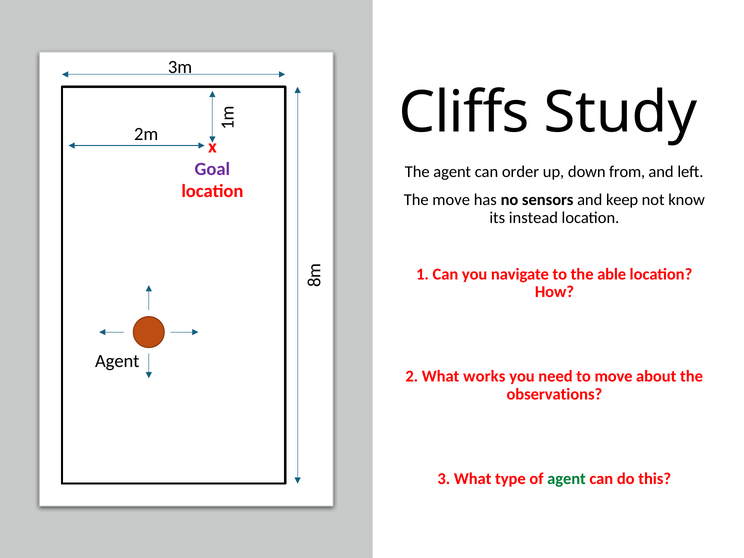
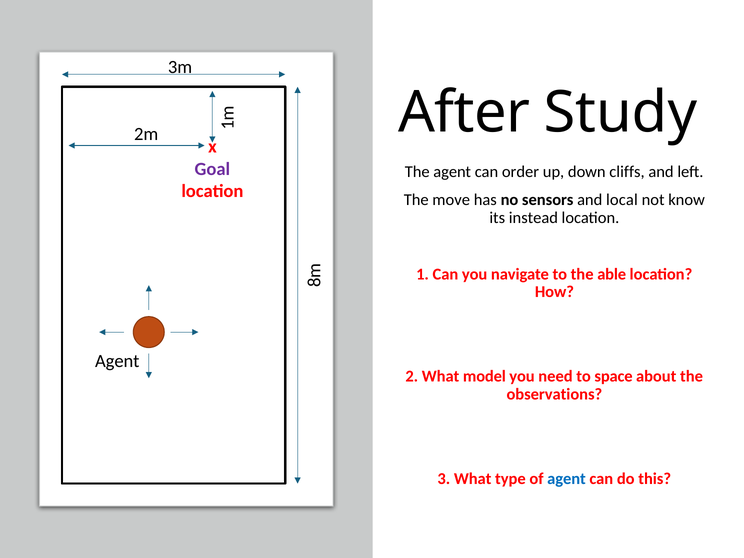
Cliffs: Cliffs -> After (464, 113)
from: from -> cliffs (627, 172)
keep: keep -> local (622, 200)
works: works -> model (484, 376)
to move: move -> space (614, 376)
agent colour: green -> blue (566, 479)
